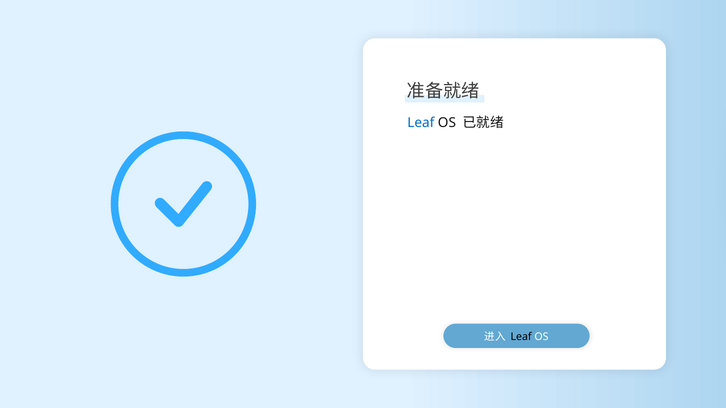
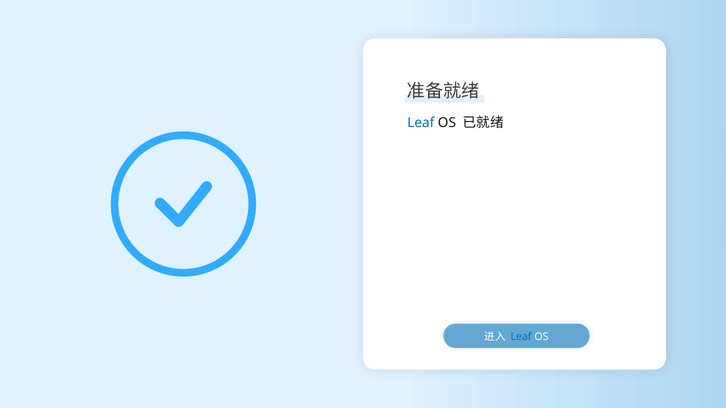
Leaf colour: black -> blue (521, 337)
